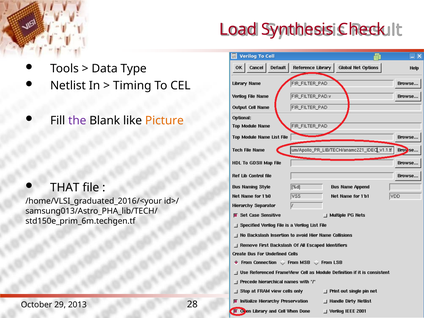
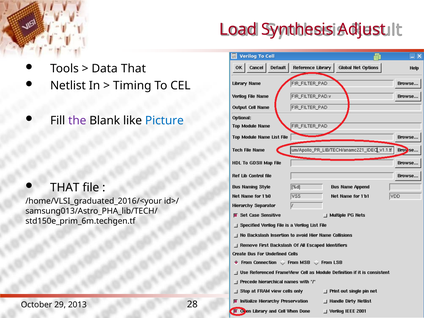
Check: Check -> Adjust (362, 29)
Data Type: Type -> That (133, 69)
Picture colour: orange -> blue (164, 120)
